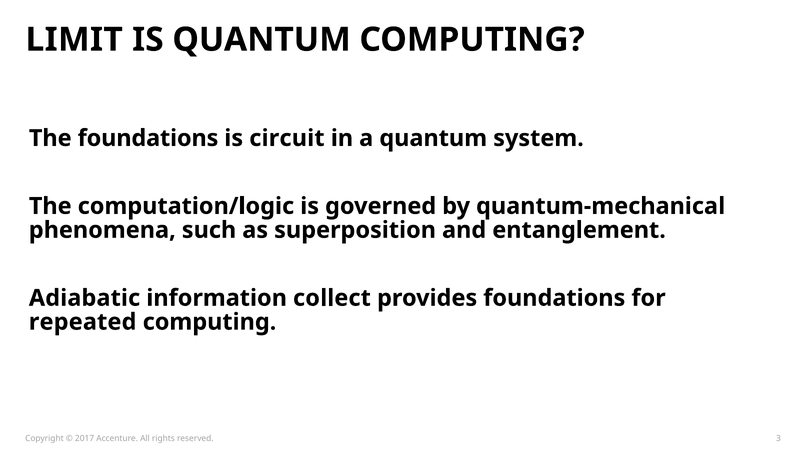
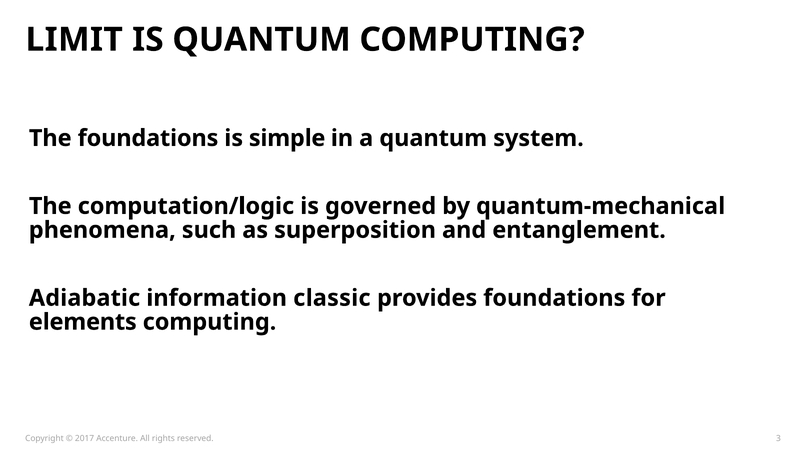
circuit: circuit -> simple (287, 138)
collect: collect -> classic (332, 298)
repeated: repeated -> elements (83, 322)
